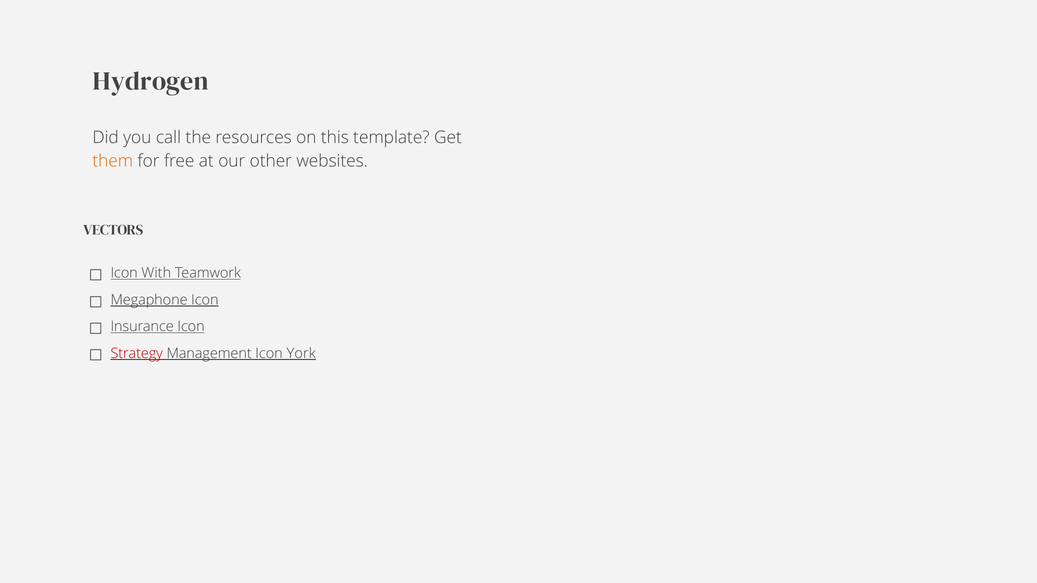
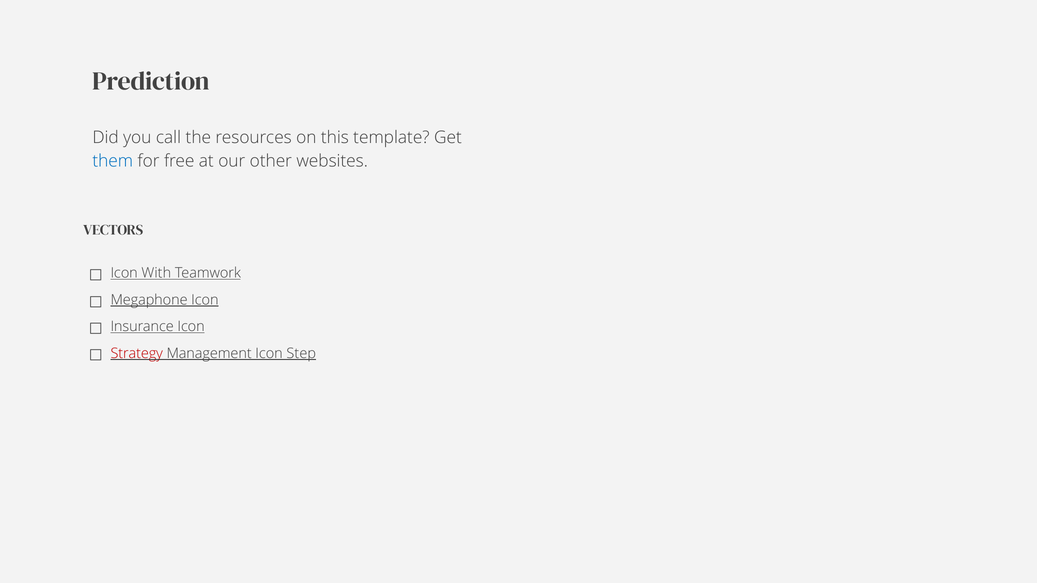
Hydrogen: Hydrogen -> Prediction (151, 81)
them colour: orange -> blue (113, 161)
York: York -> Step (301, 354)
